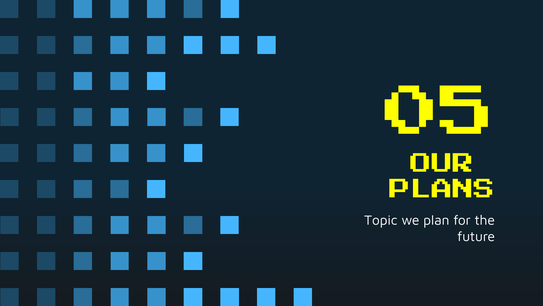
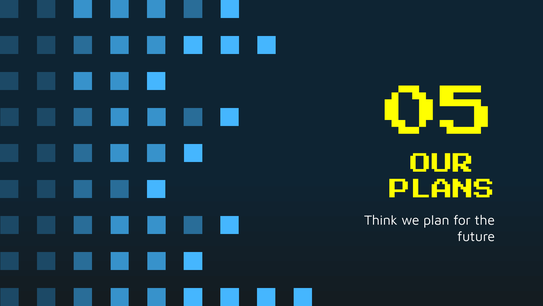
Topic: Topic -> Think (381, 220)
